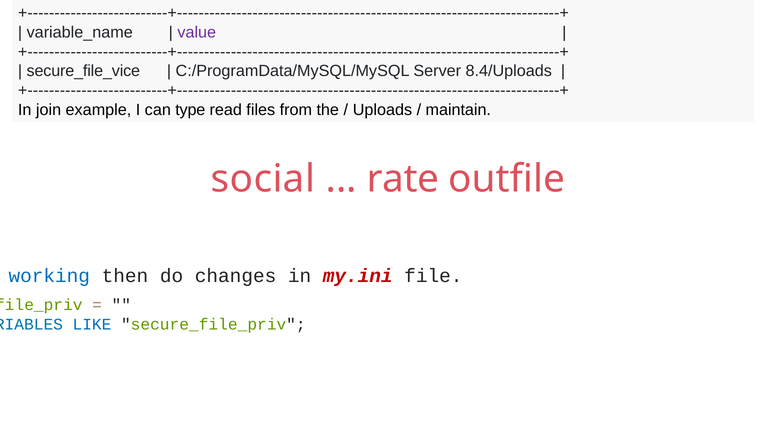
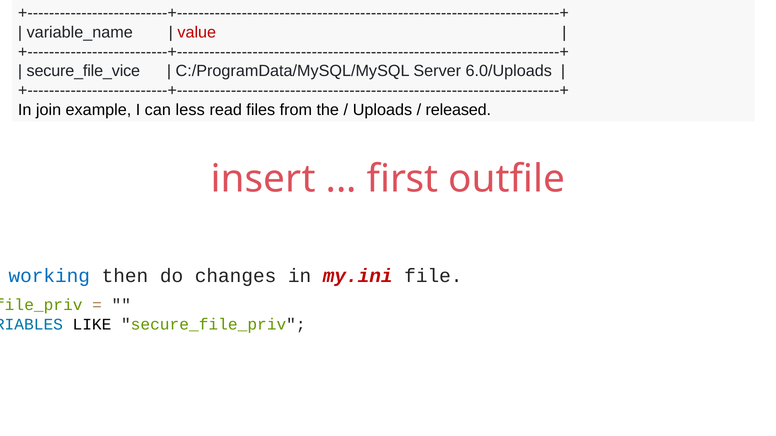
value colour: purple -> red (197, 32)
8.4/Uploads: 8.4/Uploads -> 6.0/Uploads (509, 71)
type: type -> less (190, 110)
maintain: maintain -> released (458, 110)
social: social -> insert (263, 179)
rate: rate -> first (403, 179)
LIKE colour: blue -> black (92, 325)
